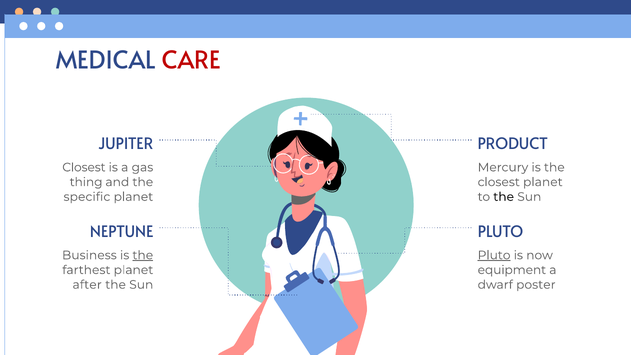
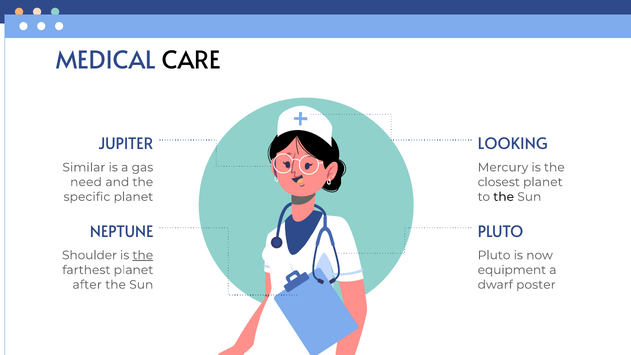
CARE colour: red -> black (191, 61)
PRODUCT: PRODUCT -> LOOKING (513, 144)
Closest: Closest -> Similar (84, 167)
thing: thing -> need (86, 182)
Business: Business -> Shoulder (89, 255)
Pluto underline: present -> none (494, 255)
